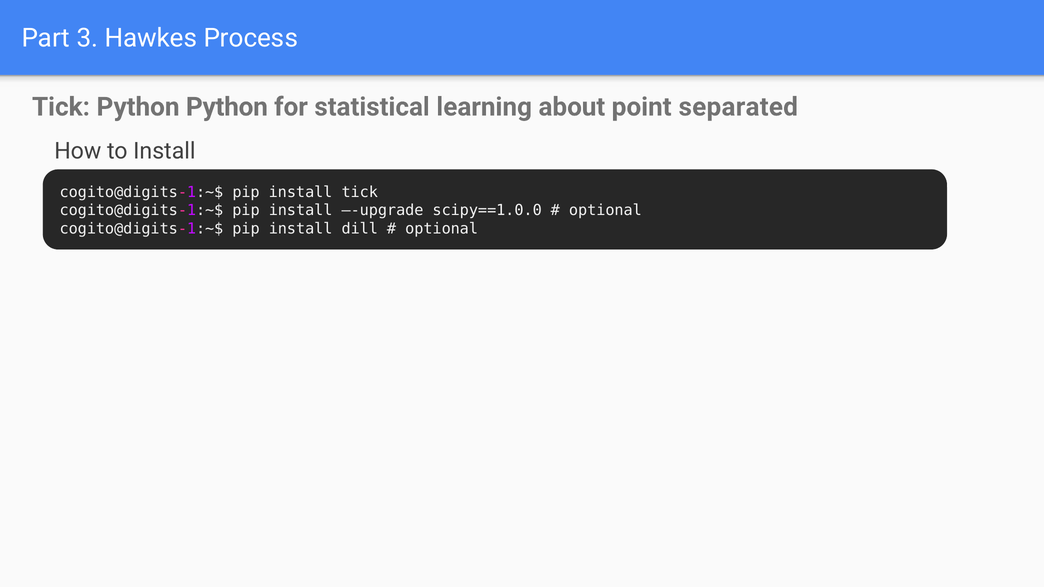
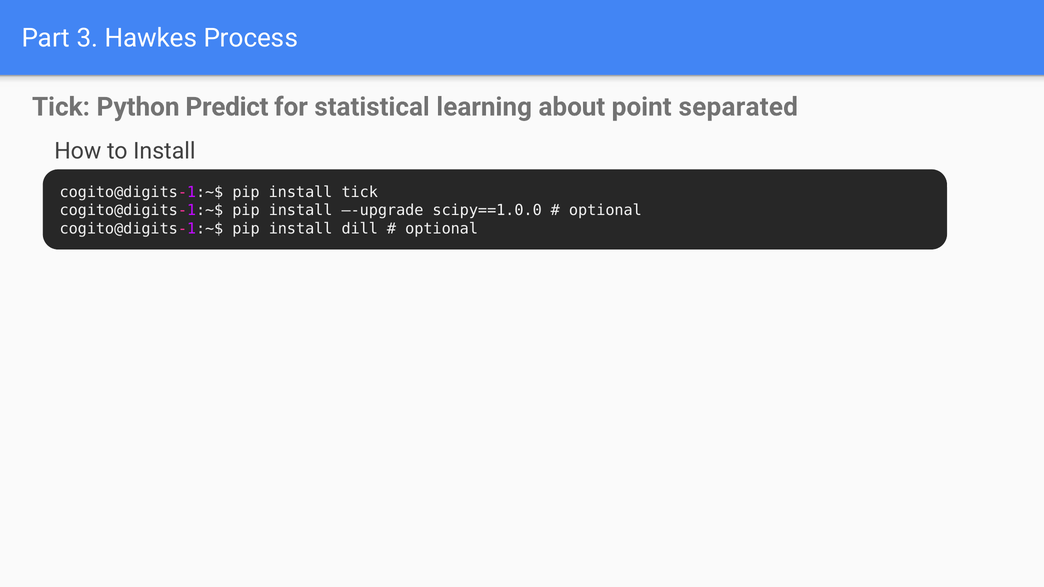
Python Python: Python -> Predict (227, 107)
